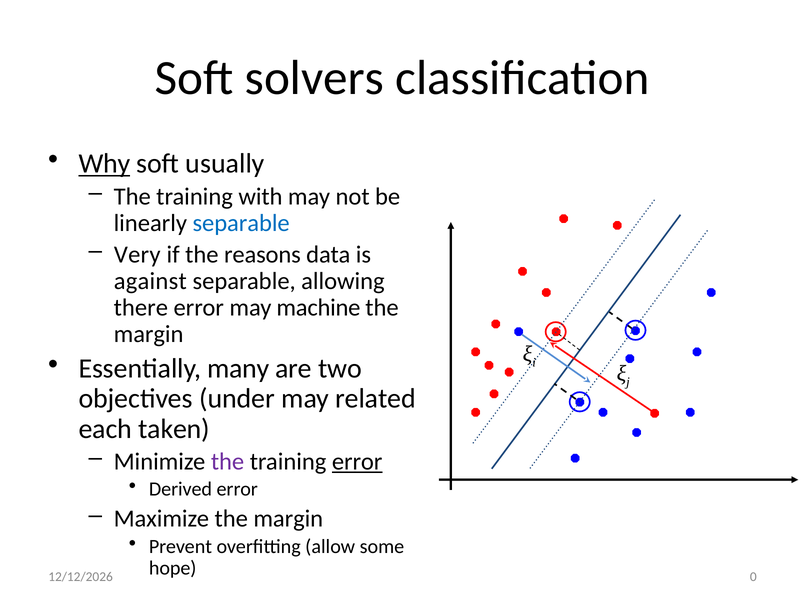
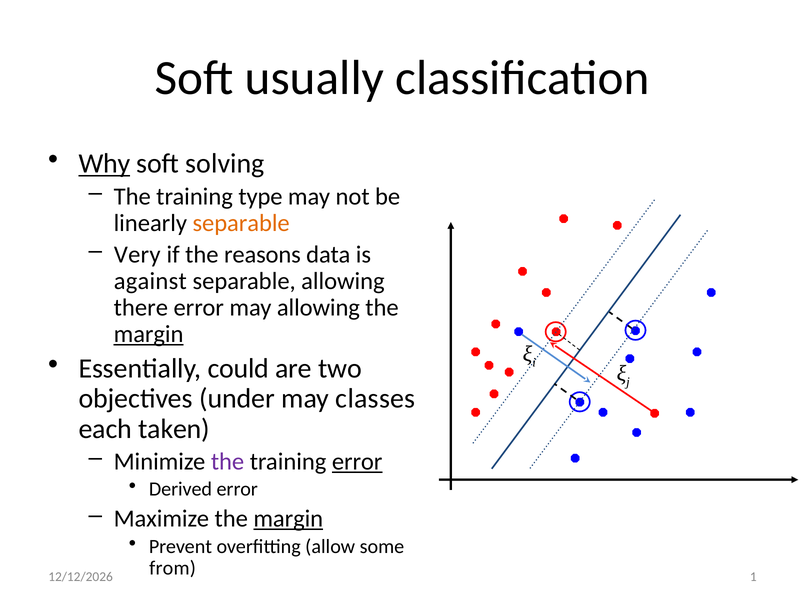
solvers: solvers -> usually (314, 78)
usually: usually -> solving (225, 164)
with: with -> type (260, 196)
separable colour: blue -> orange (241, 223)
may machine: machine -> allowing (318, 307)
margin underline: none -> present (149, 334)
many: many -> could (238, 368)
related: related -> classes (375, 399)
margin underline: none -> present (288, 519)
hope: hope -> from (173, 568)
0: 0 -> 1 (753, 576)
